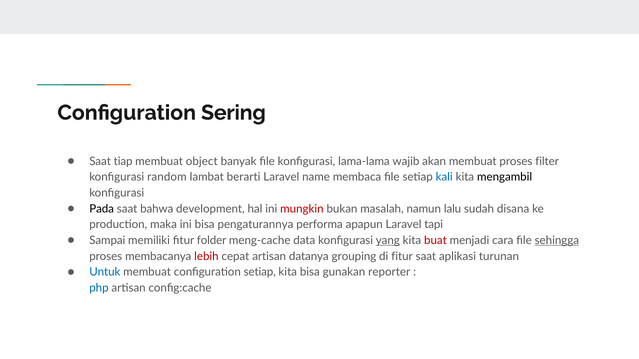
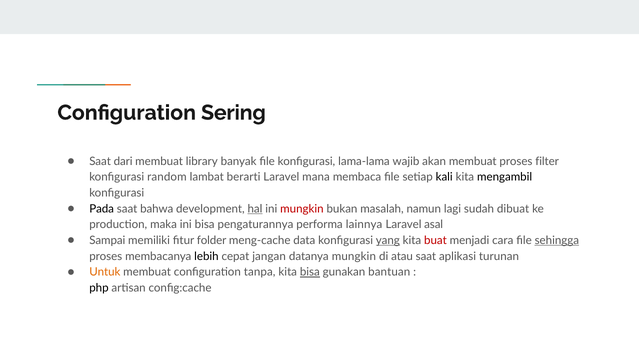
tiap: tiap -> dari (123, 161)
object: object -> library (202, 161)
name: name -> mana (316, 177)
kali colour: blue -> black (444, 177)
hal underline: none -> present (255, 209)
lalu: lalu -> lagi (453, 209)
disana: disana -> dibuat (513, 209)
apapun: apapun -> lainnya (364, 225)
tapi: tapi -> asal (434, 225)
lebih colour: red -> black (206, 257)
cepat artisan: artisan -> jangan (269, 257)
datanya grouping: grouping -> mungkin (354, 257)
di fitur: fitur -> atau (402, 257)
Untuk colour: blue -> orange (105, 272)
configuration setiap: setiap -> tanpa (260, 272)
bisa underline: none -> present (310, 272)
reporter: reporter -> bantuan (389, 272)
php colour: blue -> black (99, 288)
